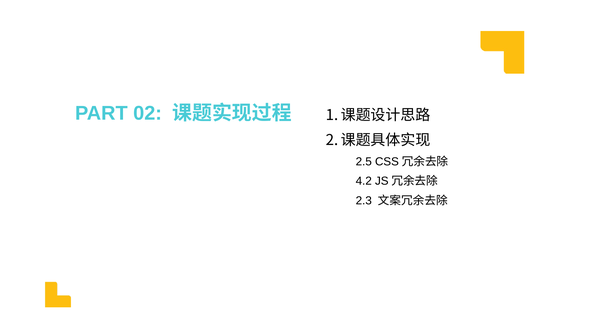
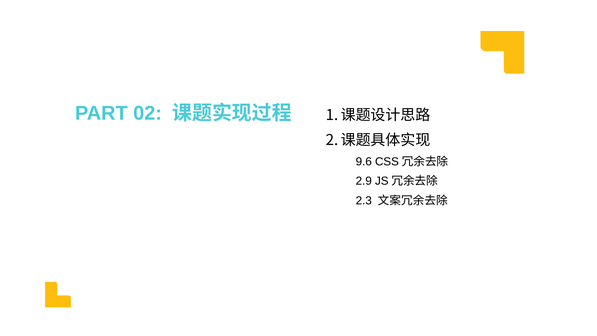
2.5: 2.5 -> 9.6 (364, 162)
4.2: 4.2 -> 2.9 (364, 181)
